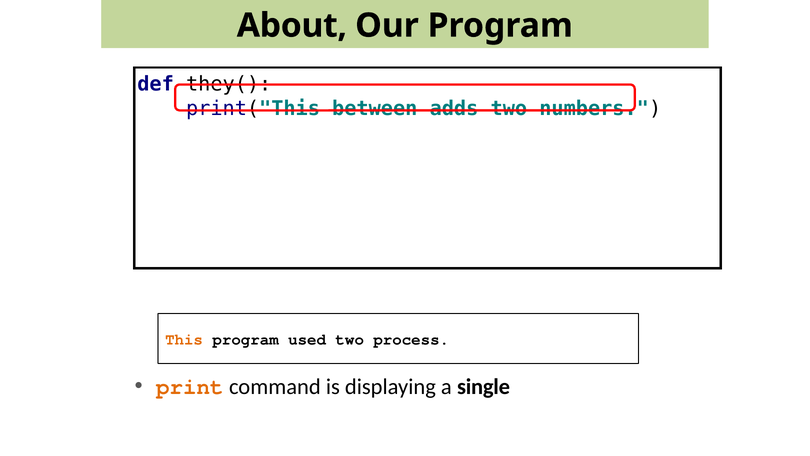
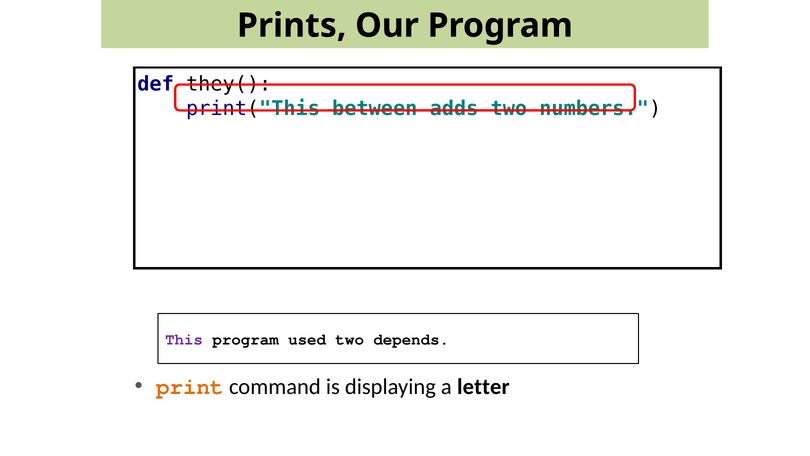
About: About -> Prints (292, 26)
This colour: orange -> purple (184, 339)
process: process -> depends (411, 339)
single: single -> letter (483, 387)
